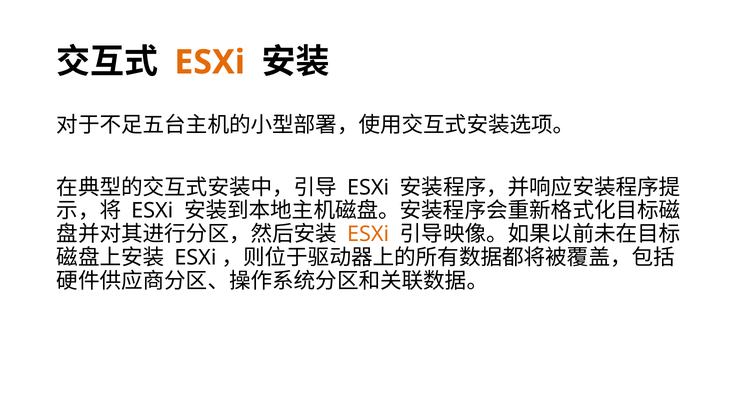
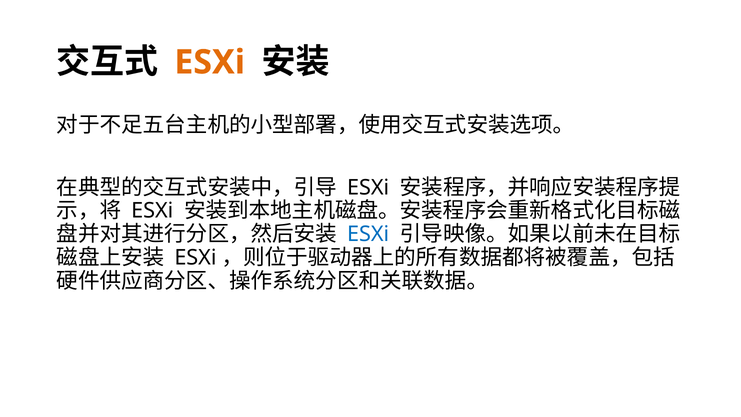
ESXi colour: orange -> blue (368, 234)
